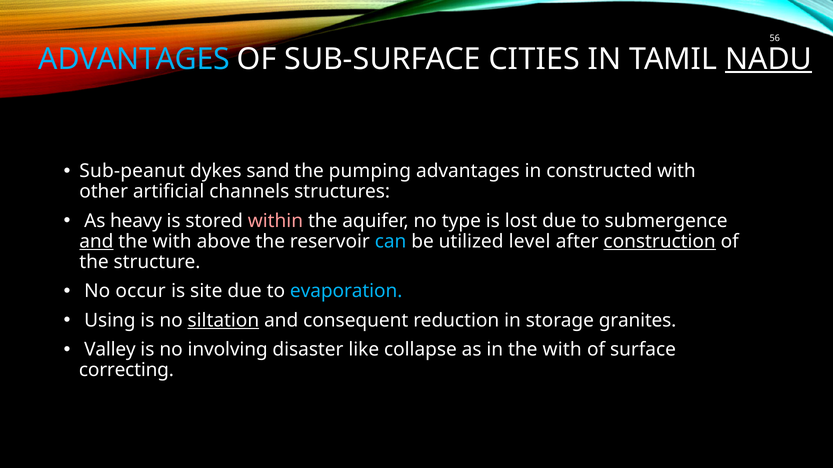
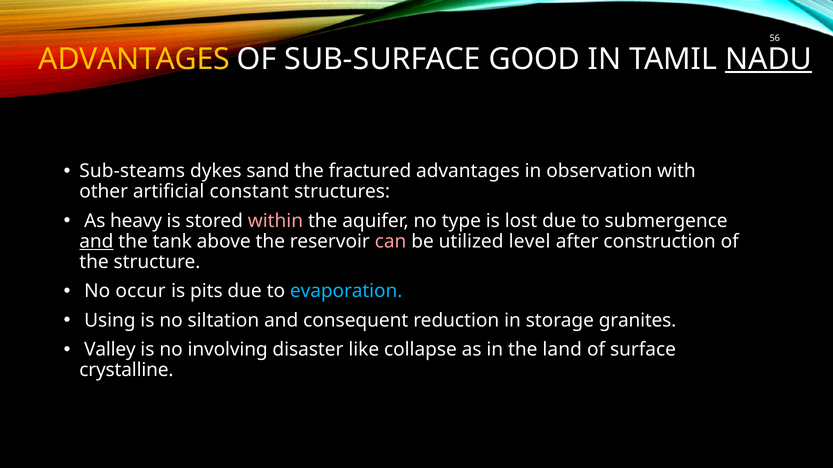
ADVANTAGES colour: light blue -> yellow (134, 59)
CITIES: CITIES -> GOOD (534, 59)
Sub-peanut: Sub-peanut -> Sub-steams (132, 171)
pumping: pumping -> fractured (370, 171)
constructed: constructed -> observation (599, 171)
channels: channels -> constant (249, 192)
with: with -> tank (172, 242)
can colour: light blue -> pink (391, 242)
construction underline: present -> none (660, 242)
site: site -> pits (206, 291)
siltation underline: present -> none (223, 321)
in the with: with -> land (562, 350)
correcting: correcting -> crystalline (126, 371)
